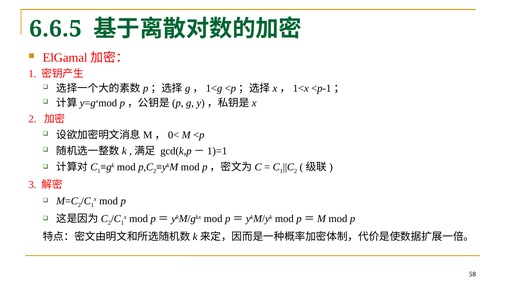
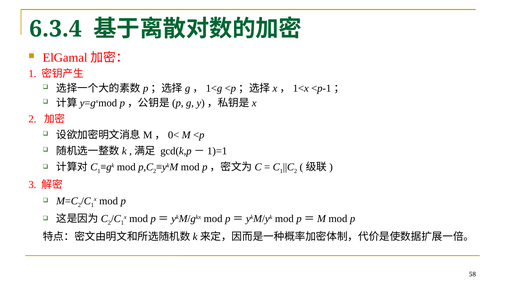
6.6.5: 6.6.5 -> 6.3.4 (55, 29)
